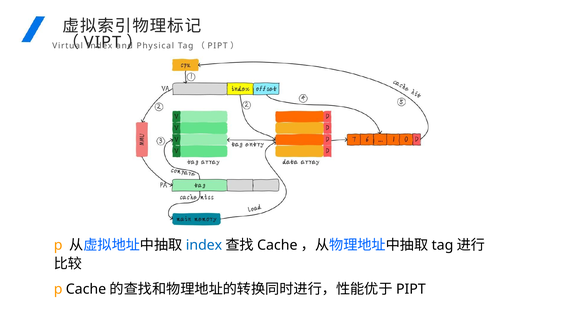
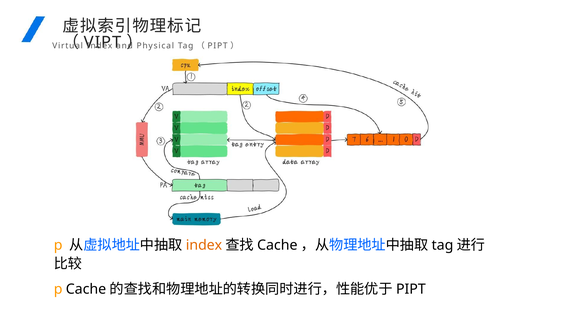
index colour: blue -> orange (204, 246)
